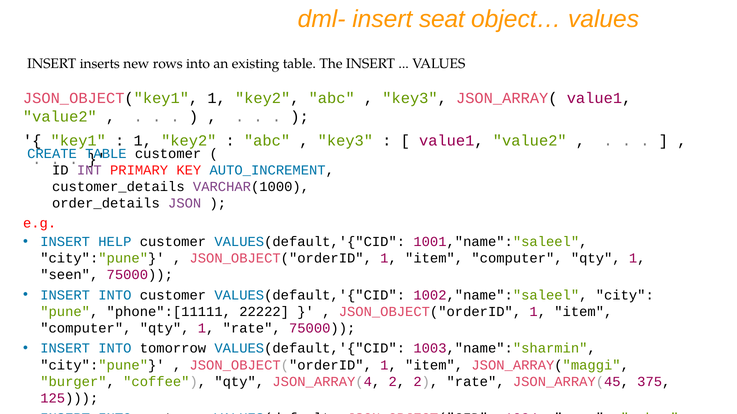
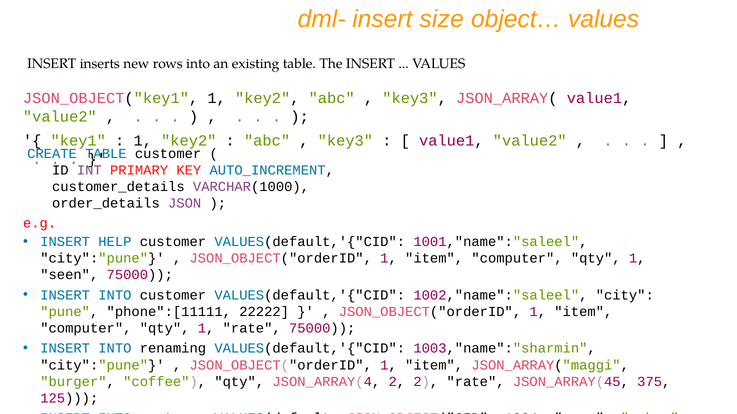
seat: seat -> size (442, 19)
tomorrow: tomorrow -> renaming (173, 349)
